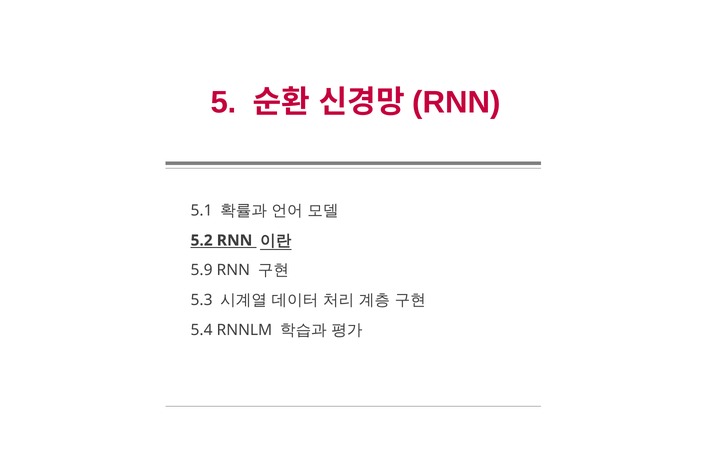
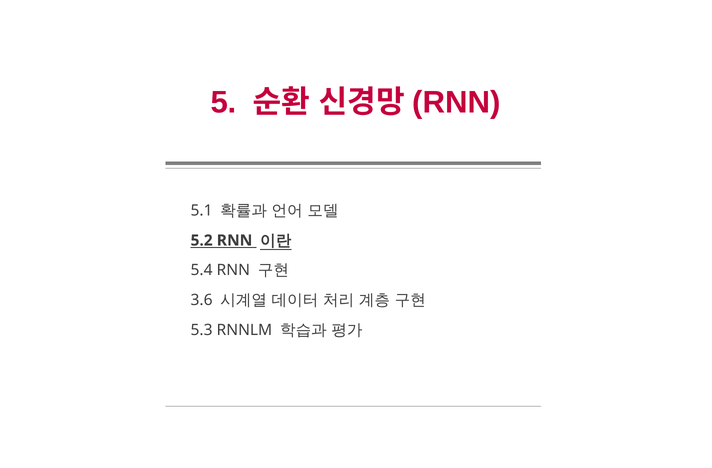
5.9: 5.9 -> 5.4 (202, 270)
5.3: 5.3 -> 3.6 (202, 300)
5.4: 5.4 -> 5.3 (202, 330)
